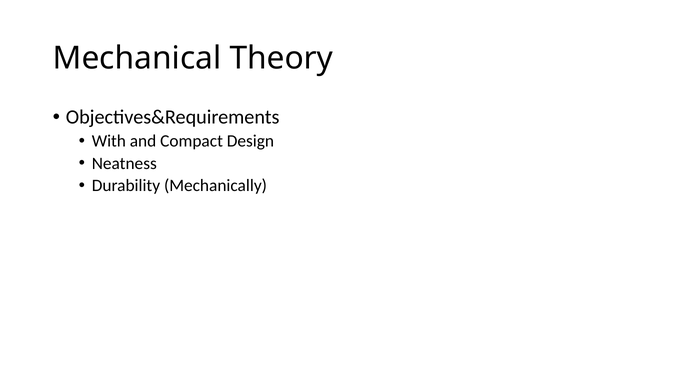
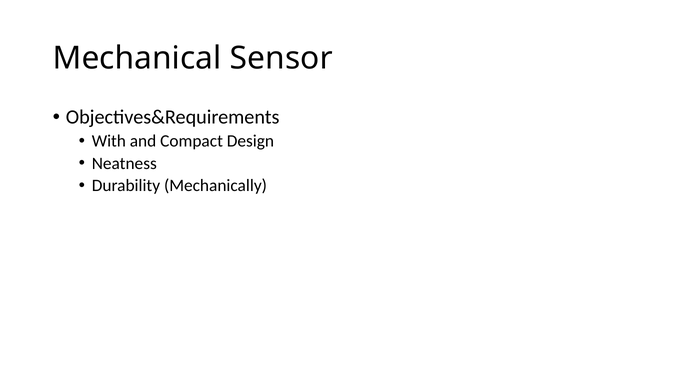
Theory: Theory -> Sensor (281, 58)
